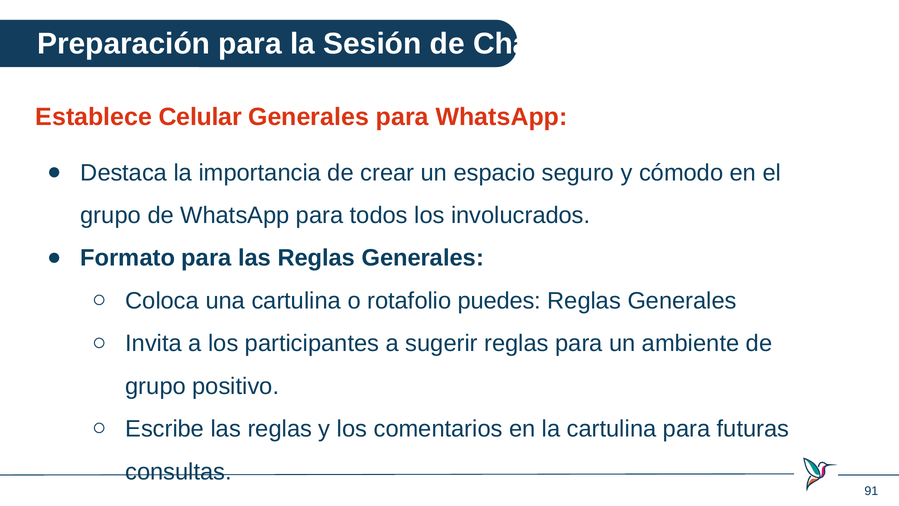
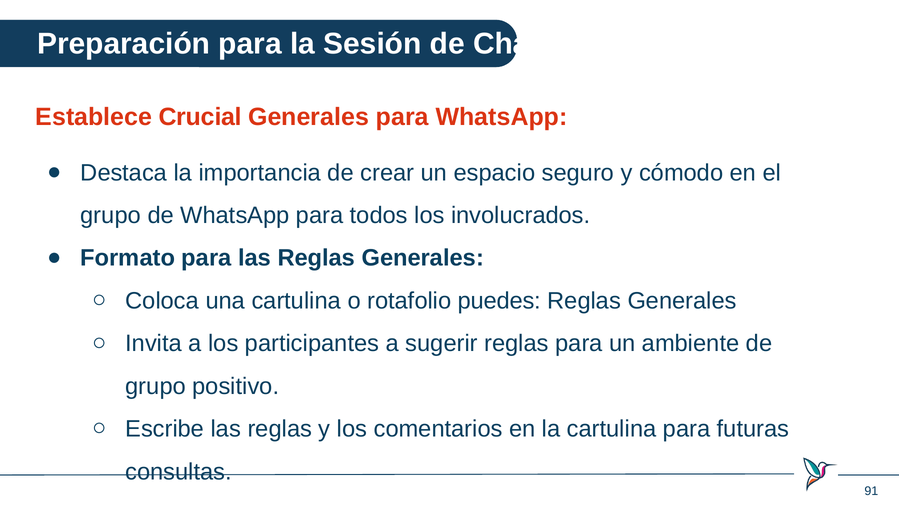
Celular: Celular -> Crucial (200, 117)
